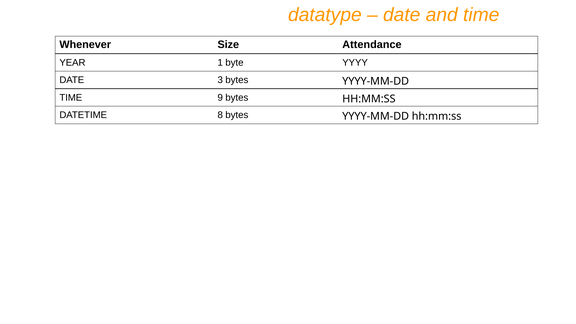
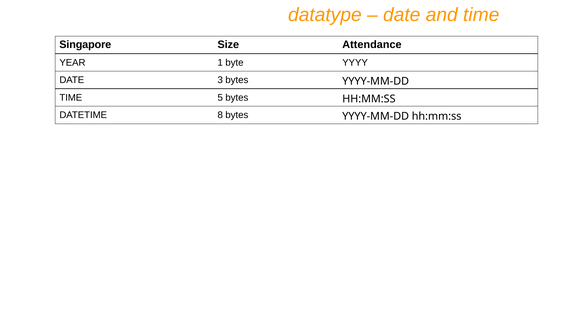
Whenever: Whenever -> Singapore (85, 45)
9: 9 -> 5 (220, 98)
